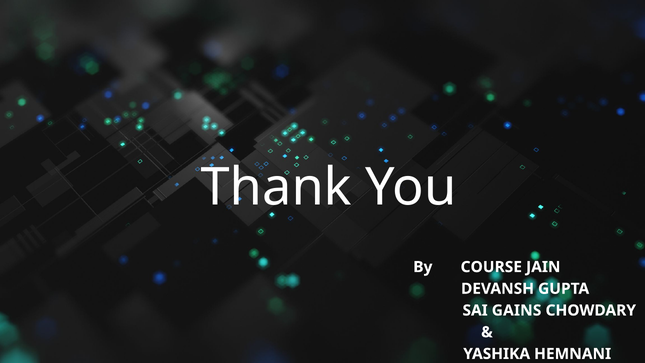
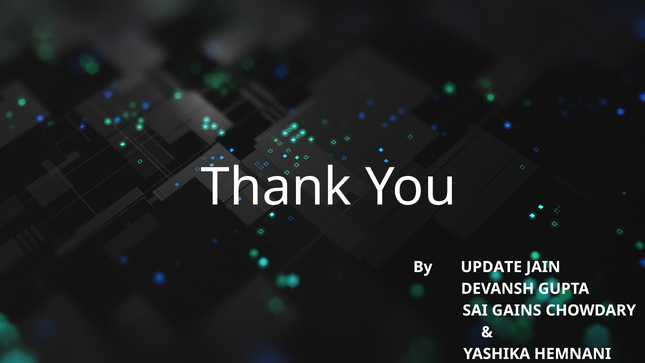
COURSE: COURSE -> UPDATE (491, 267)
